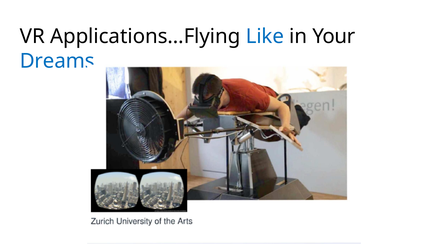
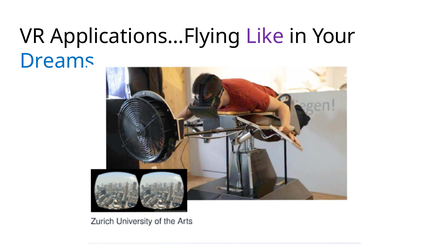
Like colour: blue -> purple (265, 36)
